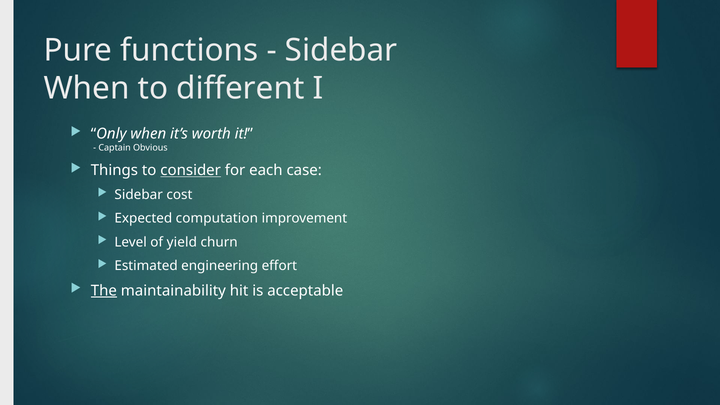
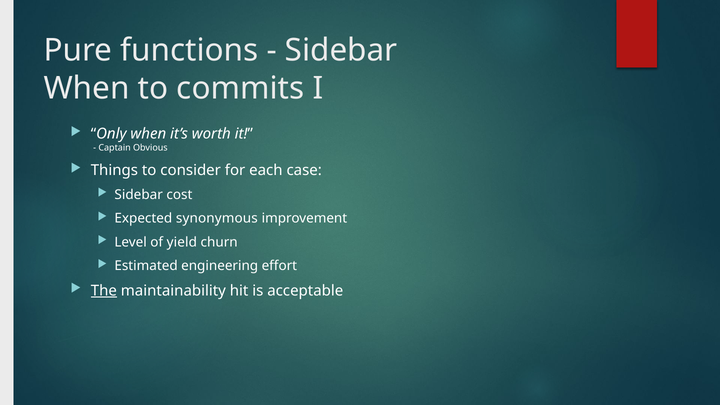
different: different -> commits (240, 88)
consider underline: present -> none (191, 170)
computation: computation -> synonymous (217, 219)
